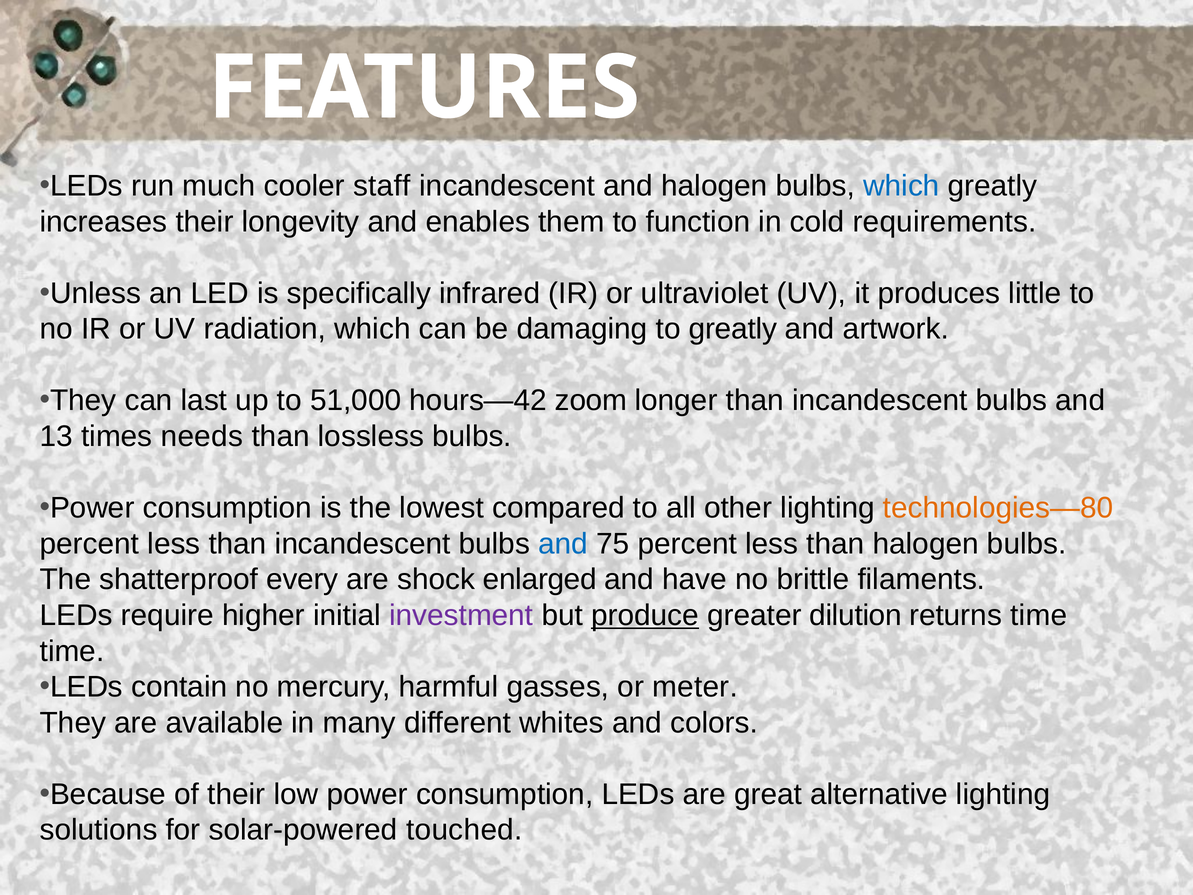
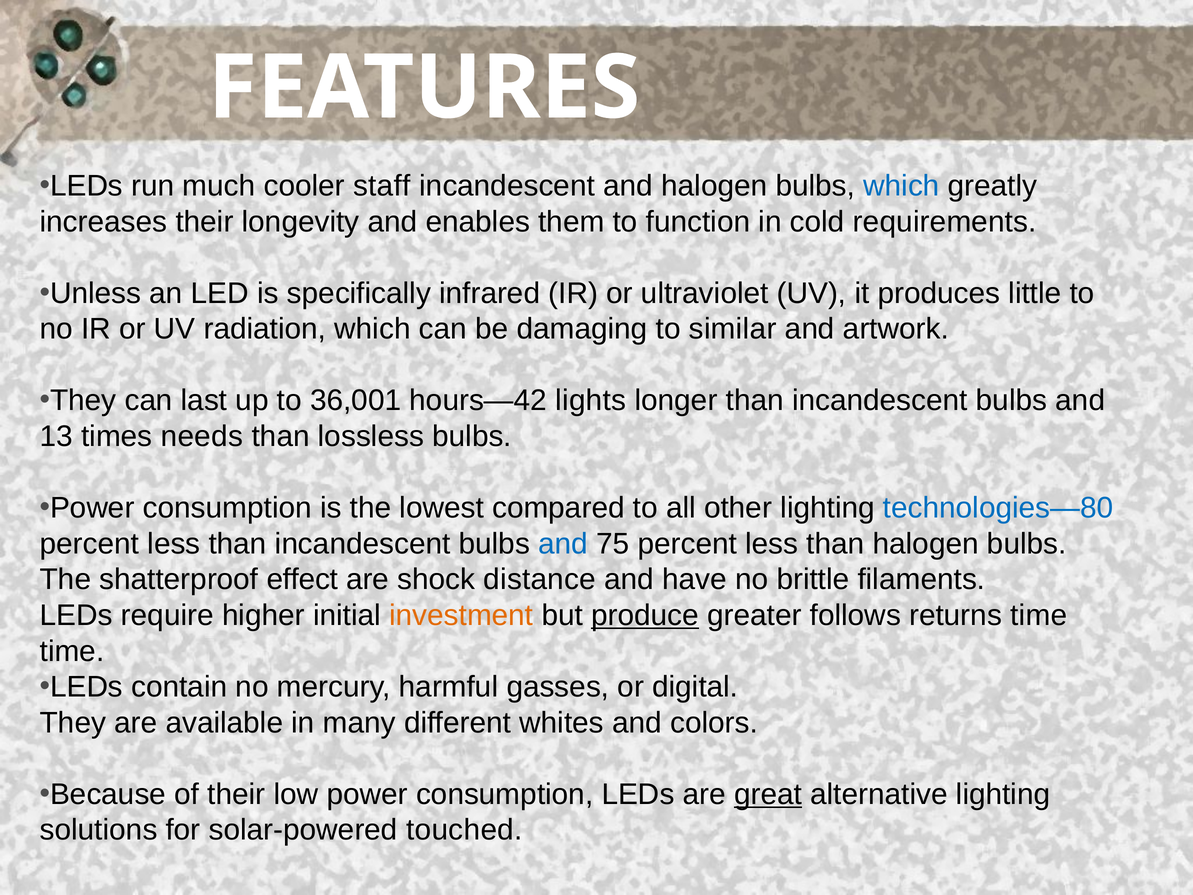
to greatly: greatly -> similar (733, 329)
51,000: 51,000 -> 36,001 (356, 401)
zoom: zoom -> lights (591, 401)
technologies—80 colour: orange -> blue (998, 508)
every: every -> effect (302, 580)
enlarged: enlarged -> distance (540, 580)
investment colour: purple -> orange (461, 615)
dilution: dilution -> follows (855, 615)
meter: meter -> digital (695, 687)
great underline: none -> present (768, 794)
